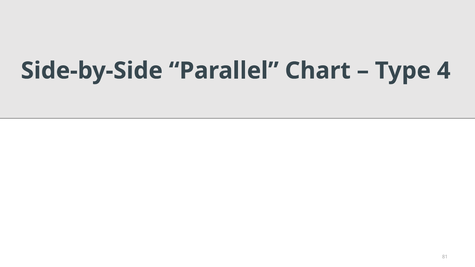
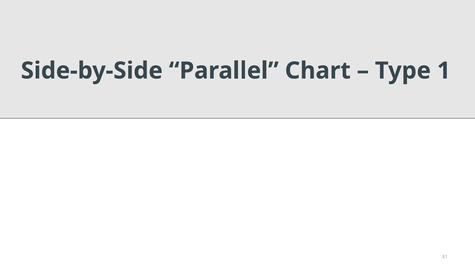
4: 4 -> 1 (444, 71)
